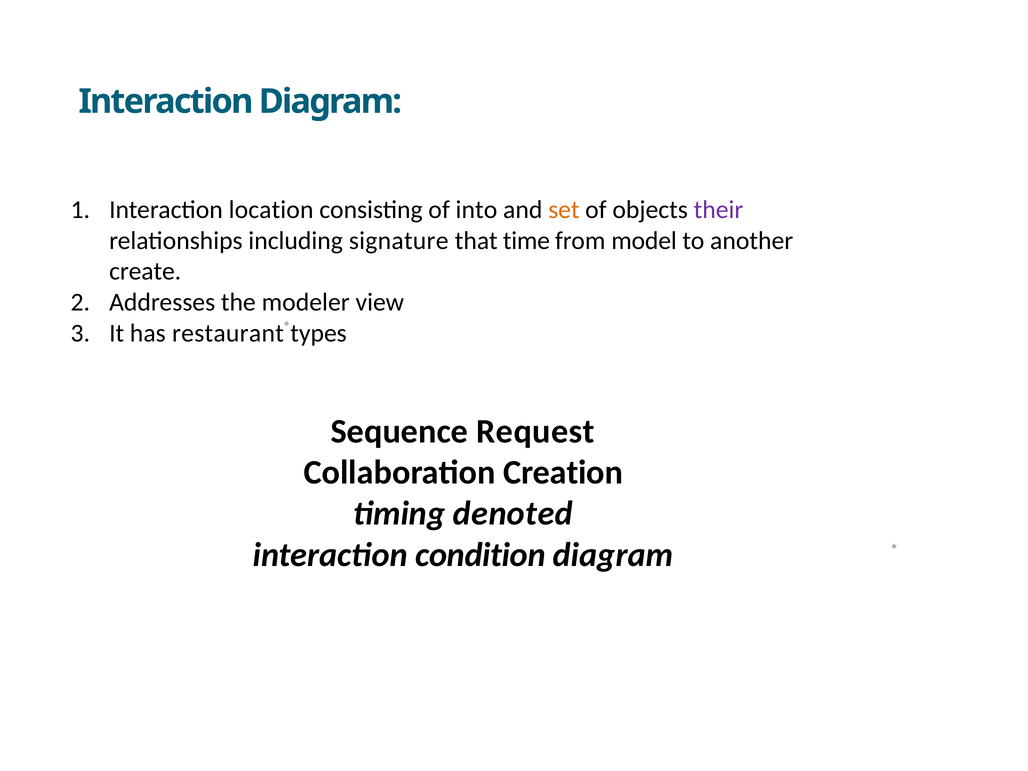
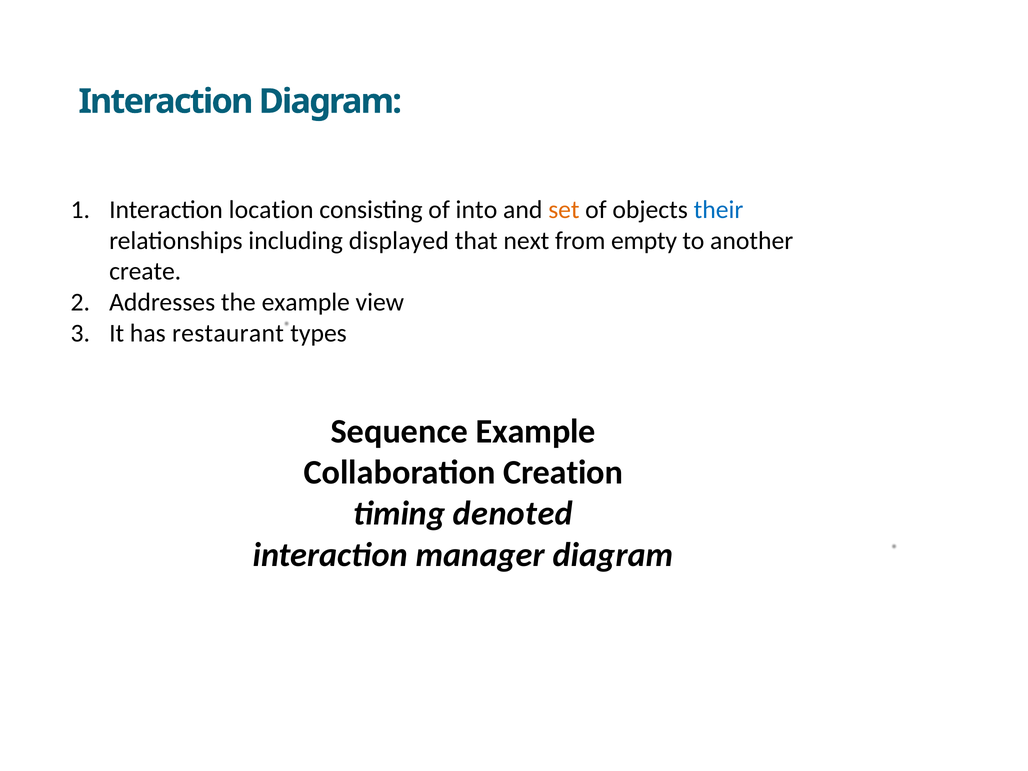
their colour: purple -> blue (719, 210)
signature: signature -> displayed (399, 241)
time: time -> next (526, 241)
model: model -> empty (644, 241)
the modeler: modeler -> example (306, 302)
Sequence Request: Request -> Example (536, 431)
condition: condition -> manager (480, 555)
